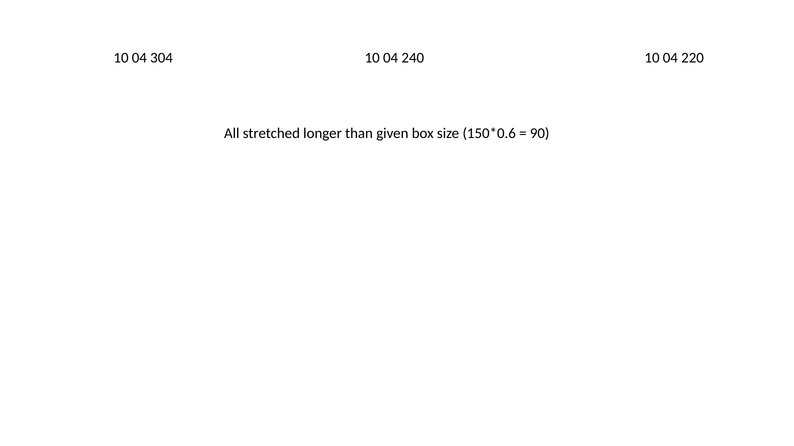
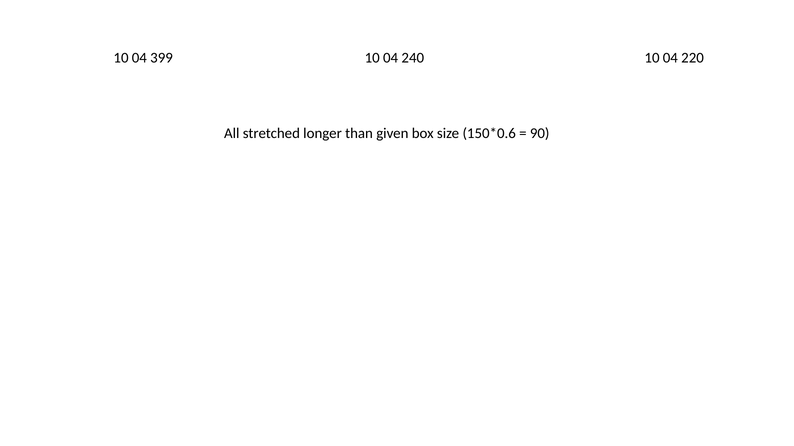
304: 304 -> 399 (162, 58)
